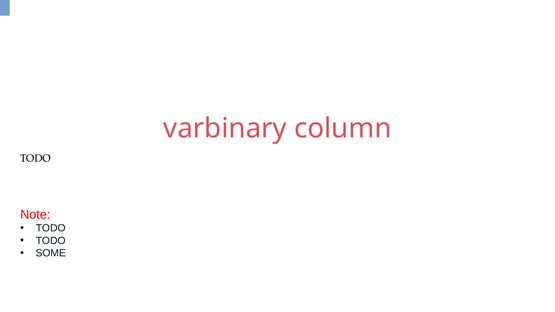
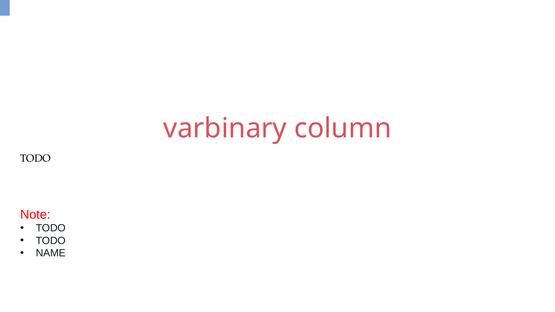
SOME: SOME -> NAME (51, 253)
